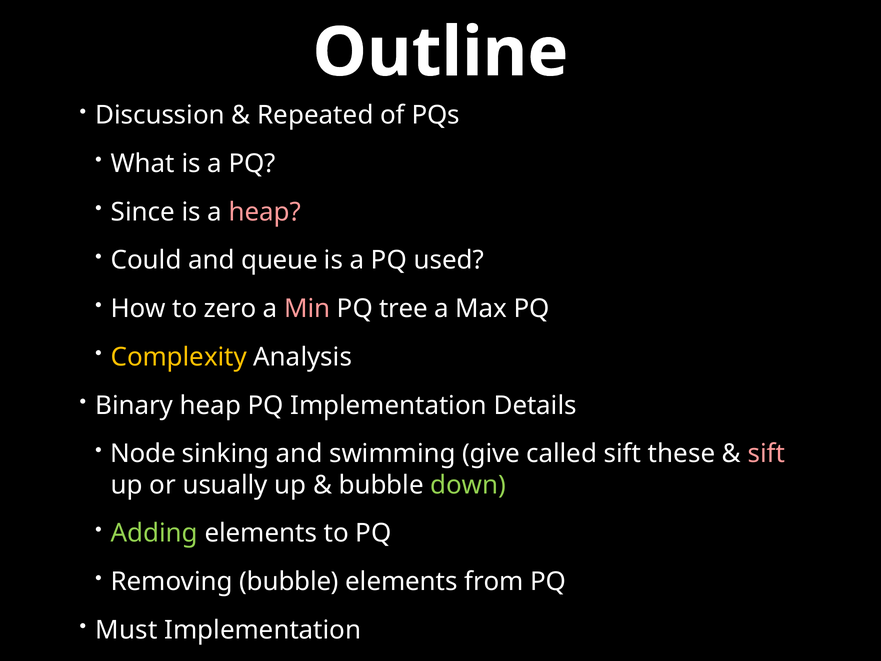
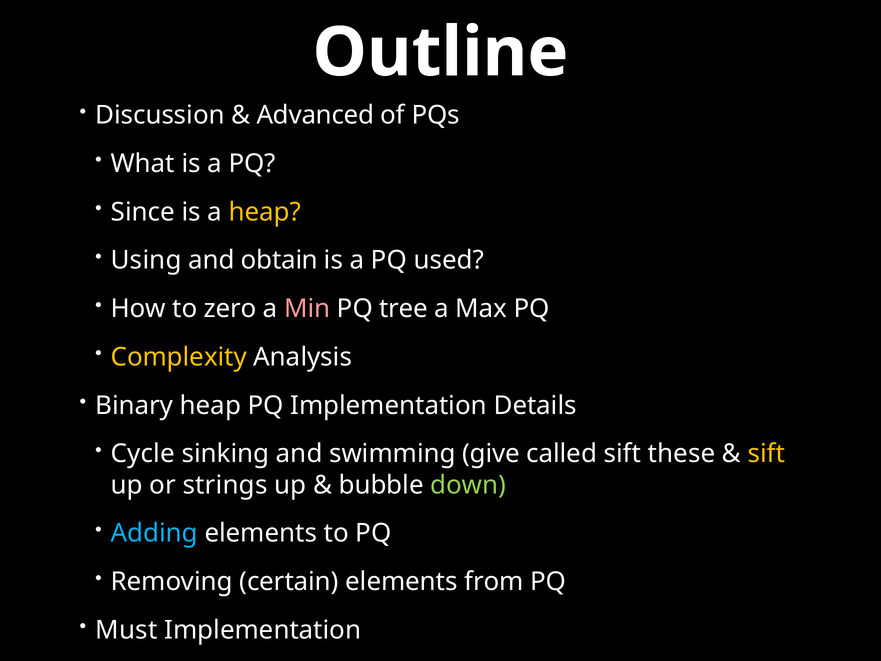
Repeated: Repeated -> Advanced (315, 115)
heap colour: pink -> yellow (265, 212)
Could: Could -> Using (146, 260)
queue: queue -> obtain (279, 260)
Node: Node -> Cycle (143, 454)
sift colour: pink -> yellow (766, 454)
usually: usually -> strings (225, 485)
Adding colour: light green -> light blue (154, 533)
Removing bubble: bubble -> certain (289, 582)
